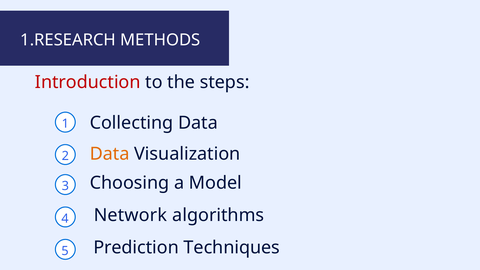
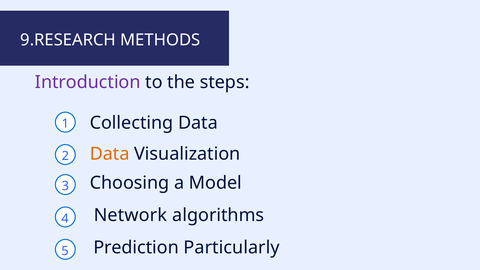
1.RESEARCH: 1.RESEARCH -> 9.RESEARCH (68, 40)
Introduction colour: red -> purple (88, 82)
Techniques: Techniques -> Particularly (232, 248)
